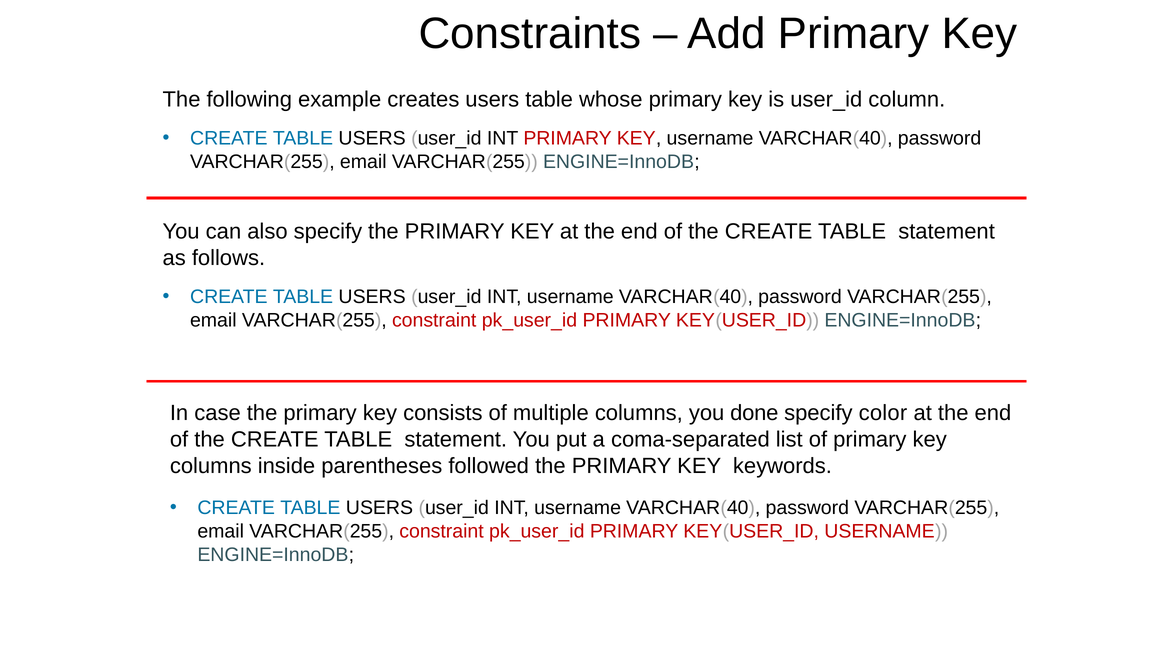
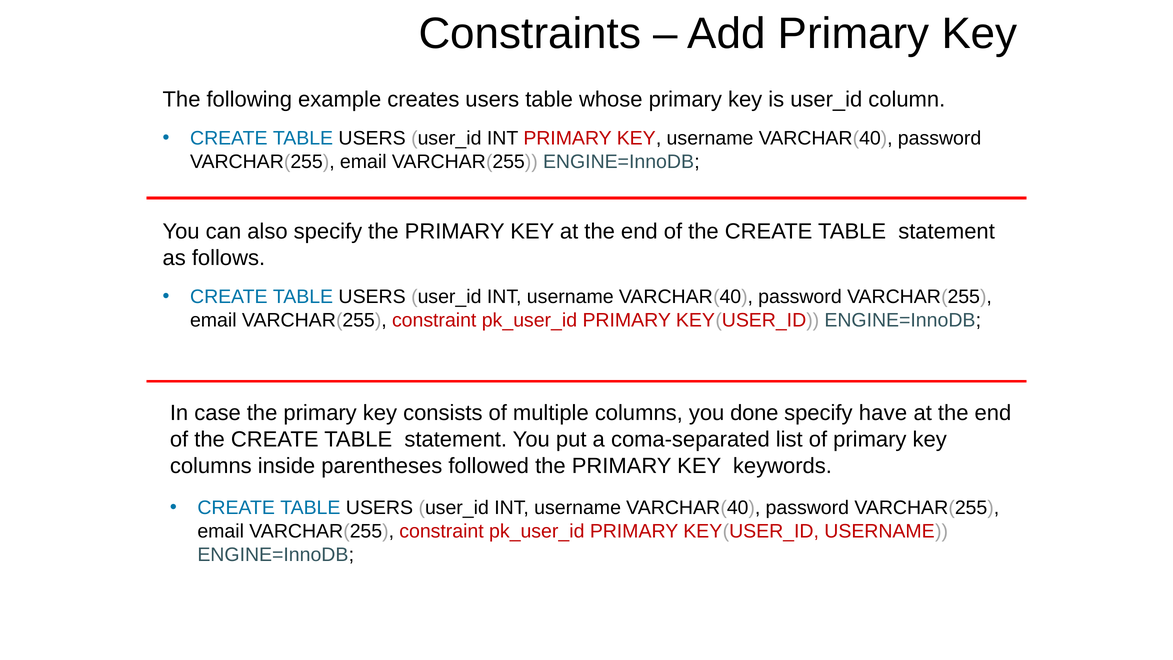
color: color -> have (883, 413)
